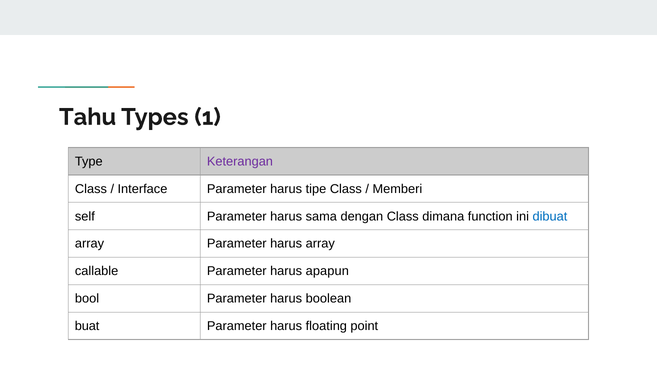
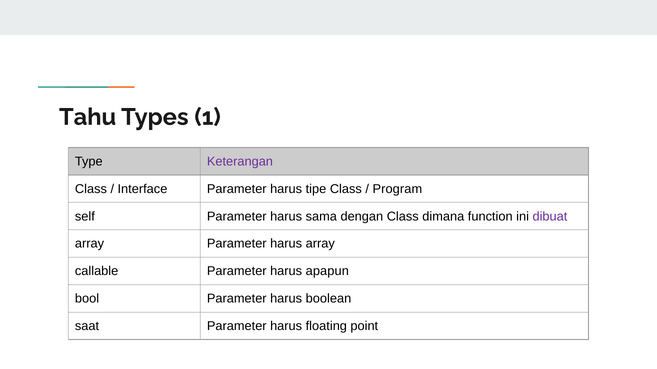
Memberi: Memberi -> Program (397, 189)
dibuat colour: blue -> purple (550, 217)
buat: buat -> saat (87, 327)
